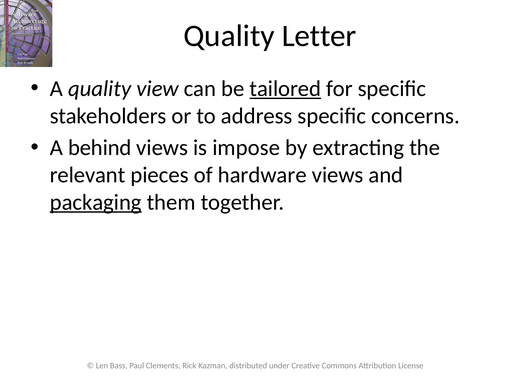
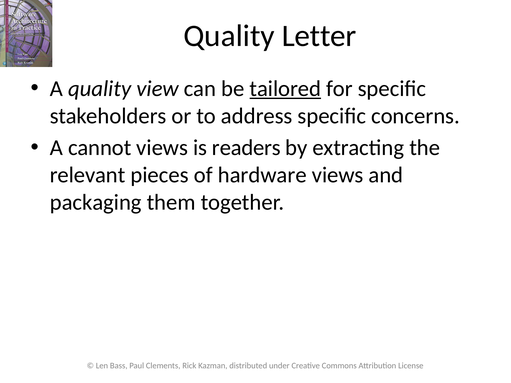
behind: behind -> cannot (100, 148)
impose: impose -> readers (246, 148)
packaging underline: present -> none (96, 202)
